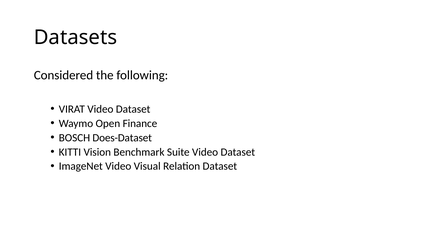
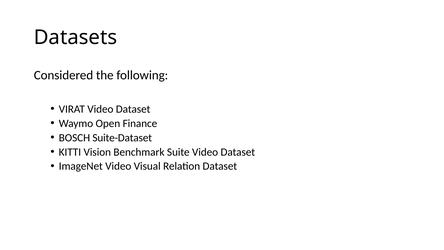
Does-Dataset: Does-Dataset -> Suite-Dataset (122, 138)
